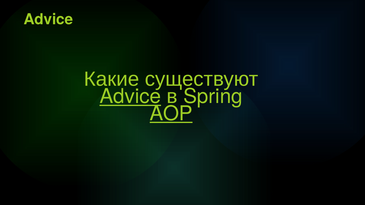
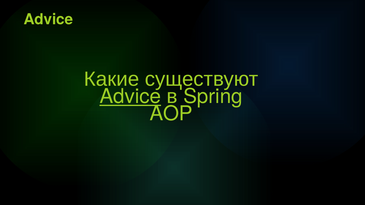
AOP underline: present -> none (171, 114)
